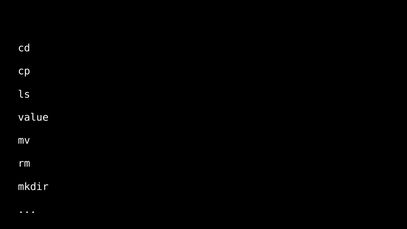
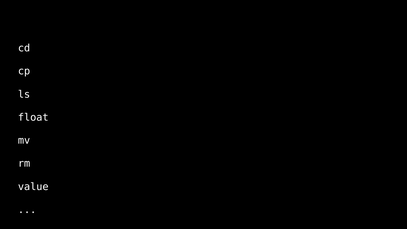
value: value -> float (33, 117)
mkdir: mkdir -> value (33, 187)
